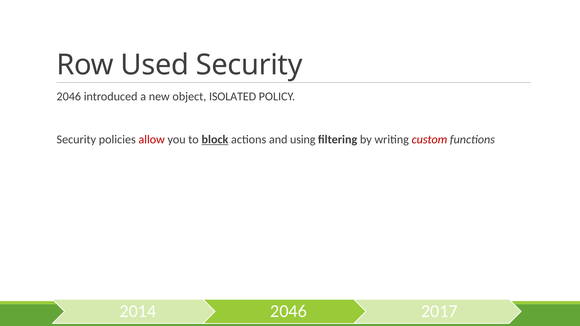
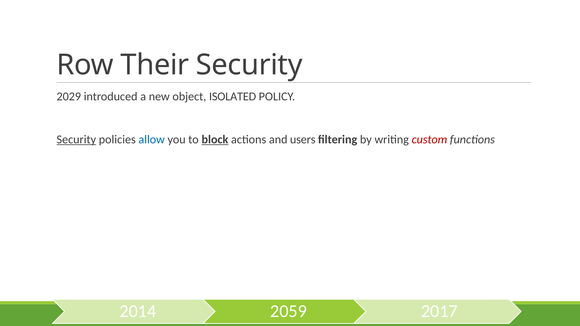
Used: Used -> Their (155, 65)
2046: 2046 -> 2029 (69, 96)
Security underline: none -> present (76, 139)
allow colour: red -> blue (152, 139)
using: using -> users (303, 139)
2046: 2046 -> 2059 (289, 311)
